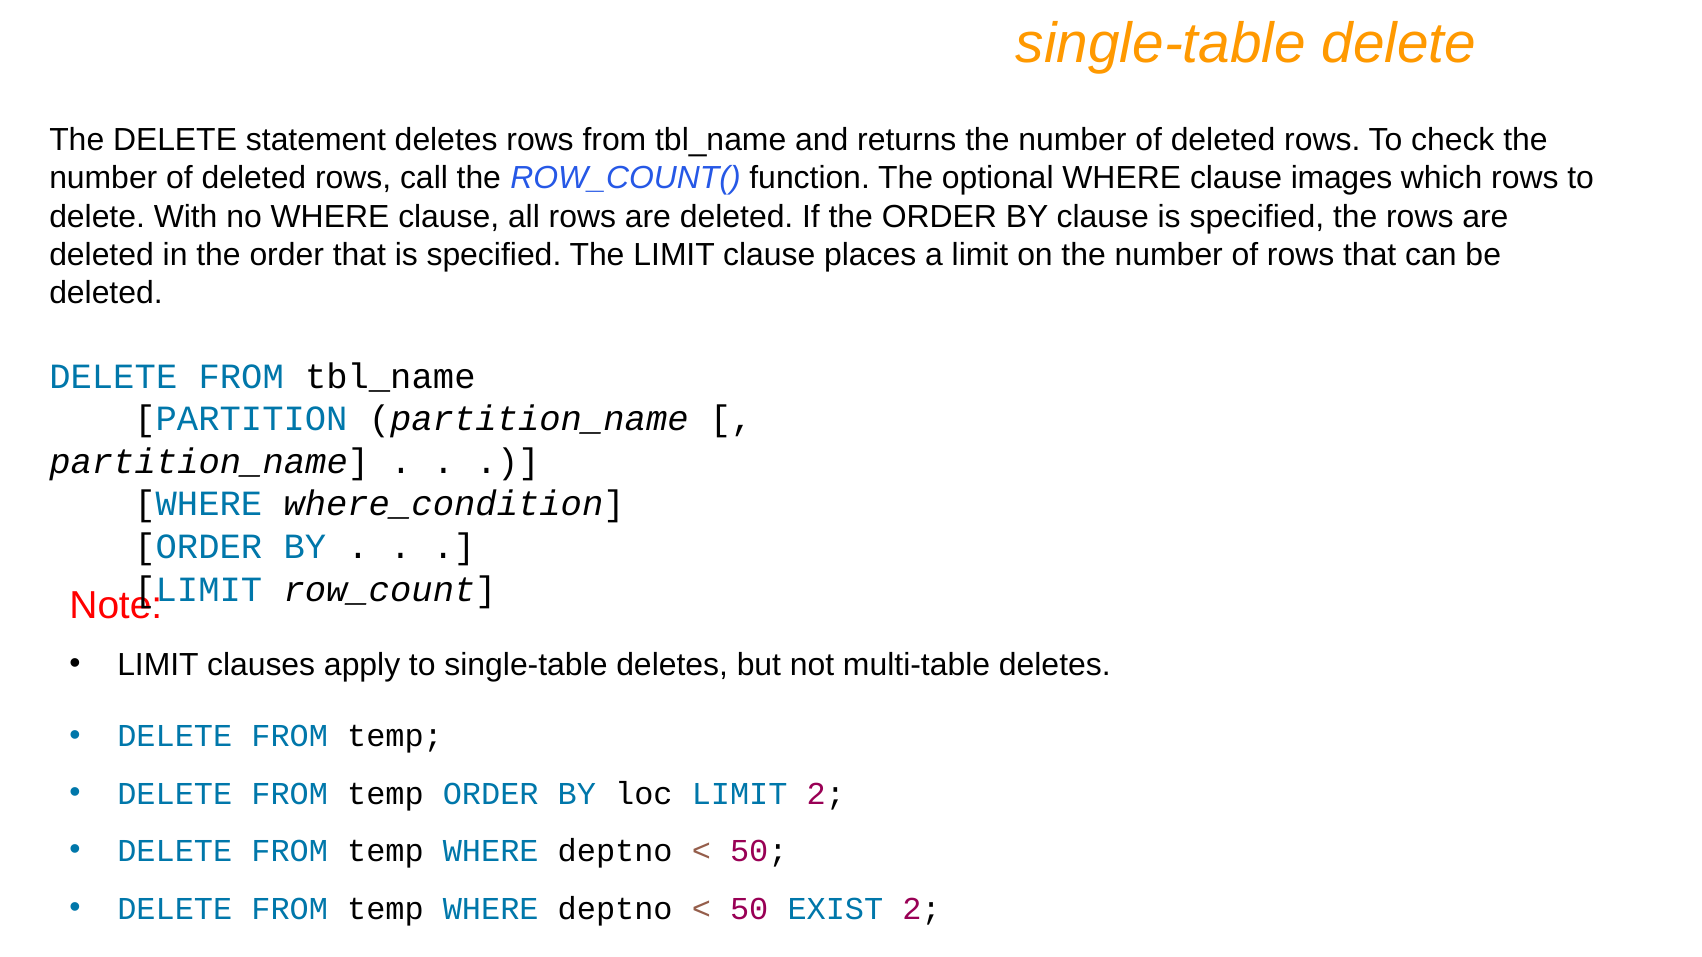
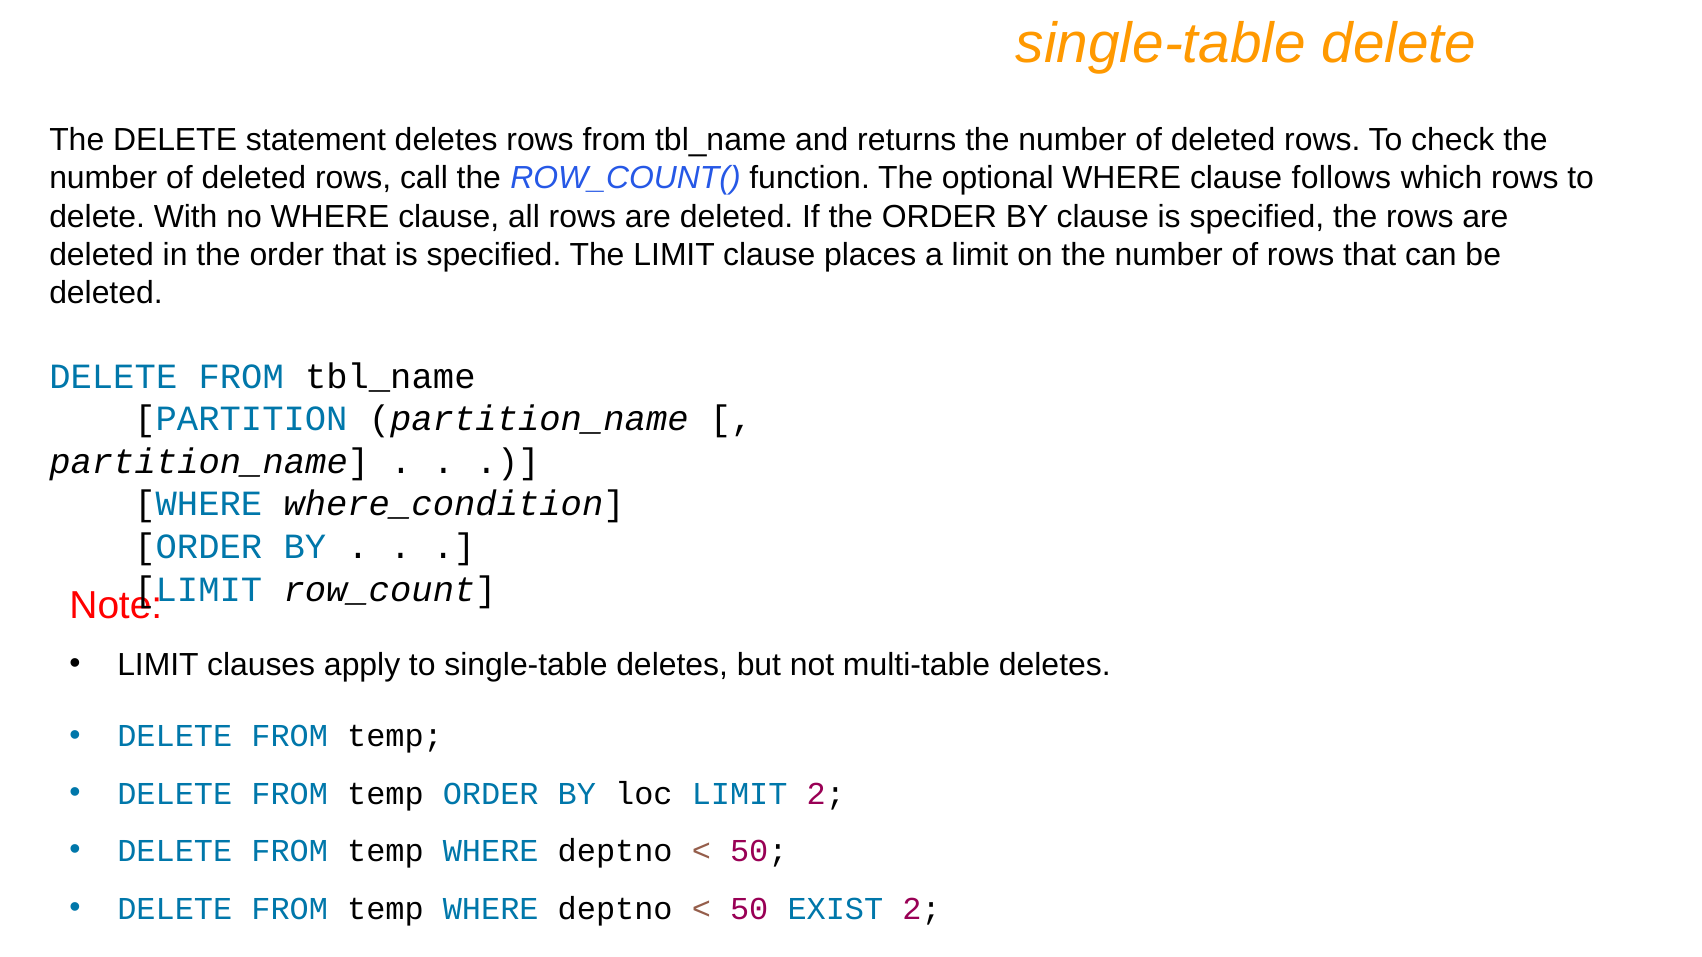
images: images -> follows (1341, 179)
